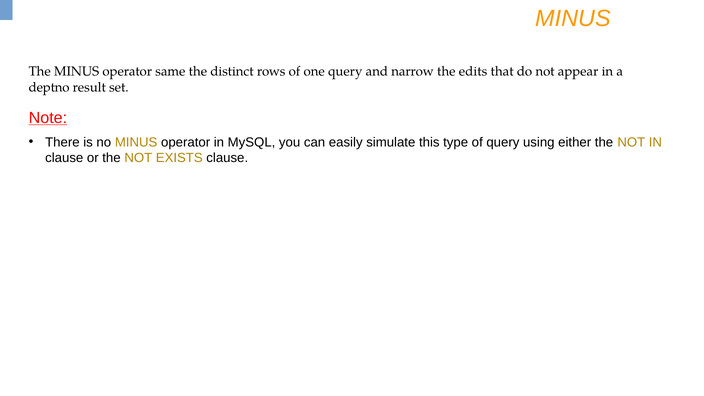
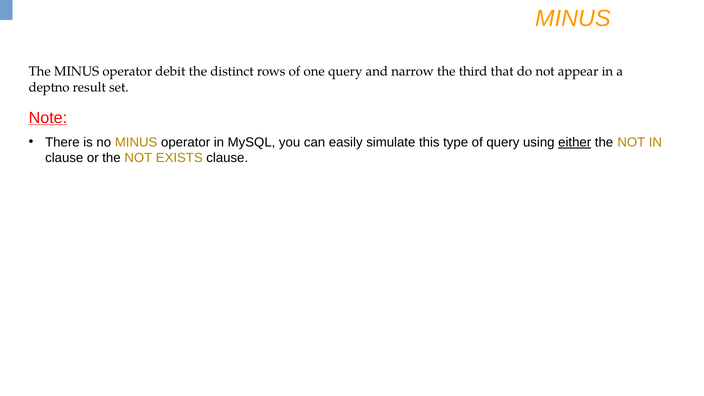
same: same -> debit (170, 71)
edits: edits -> third (473, 71)
either underline: none -> present (575, 142)
